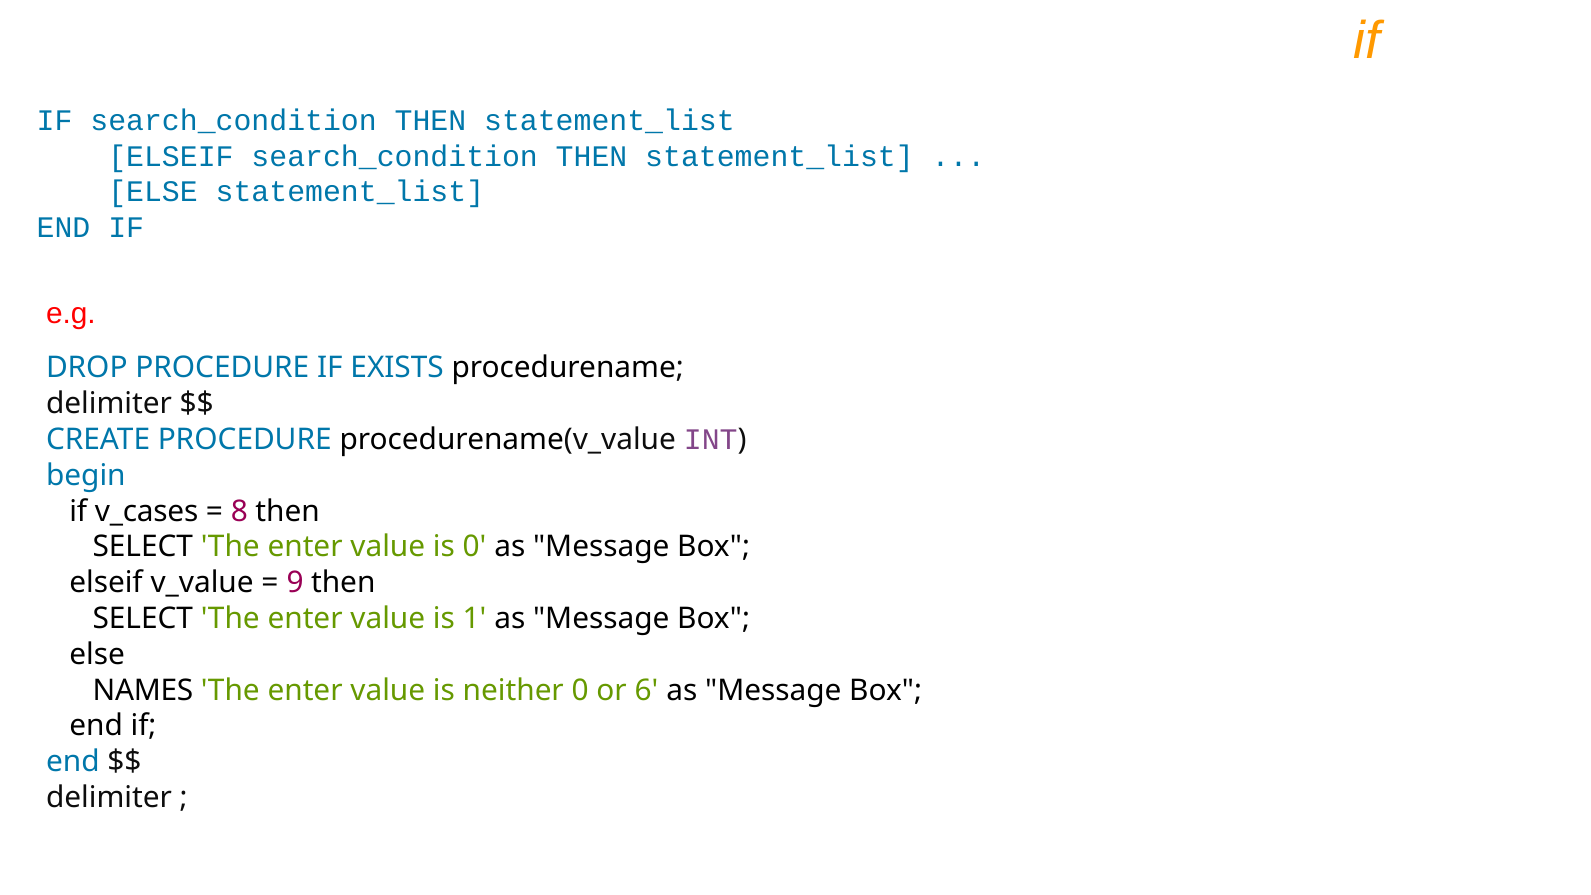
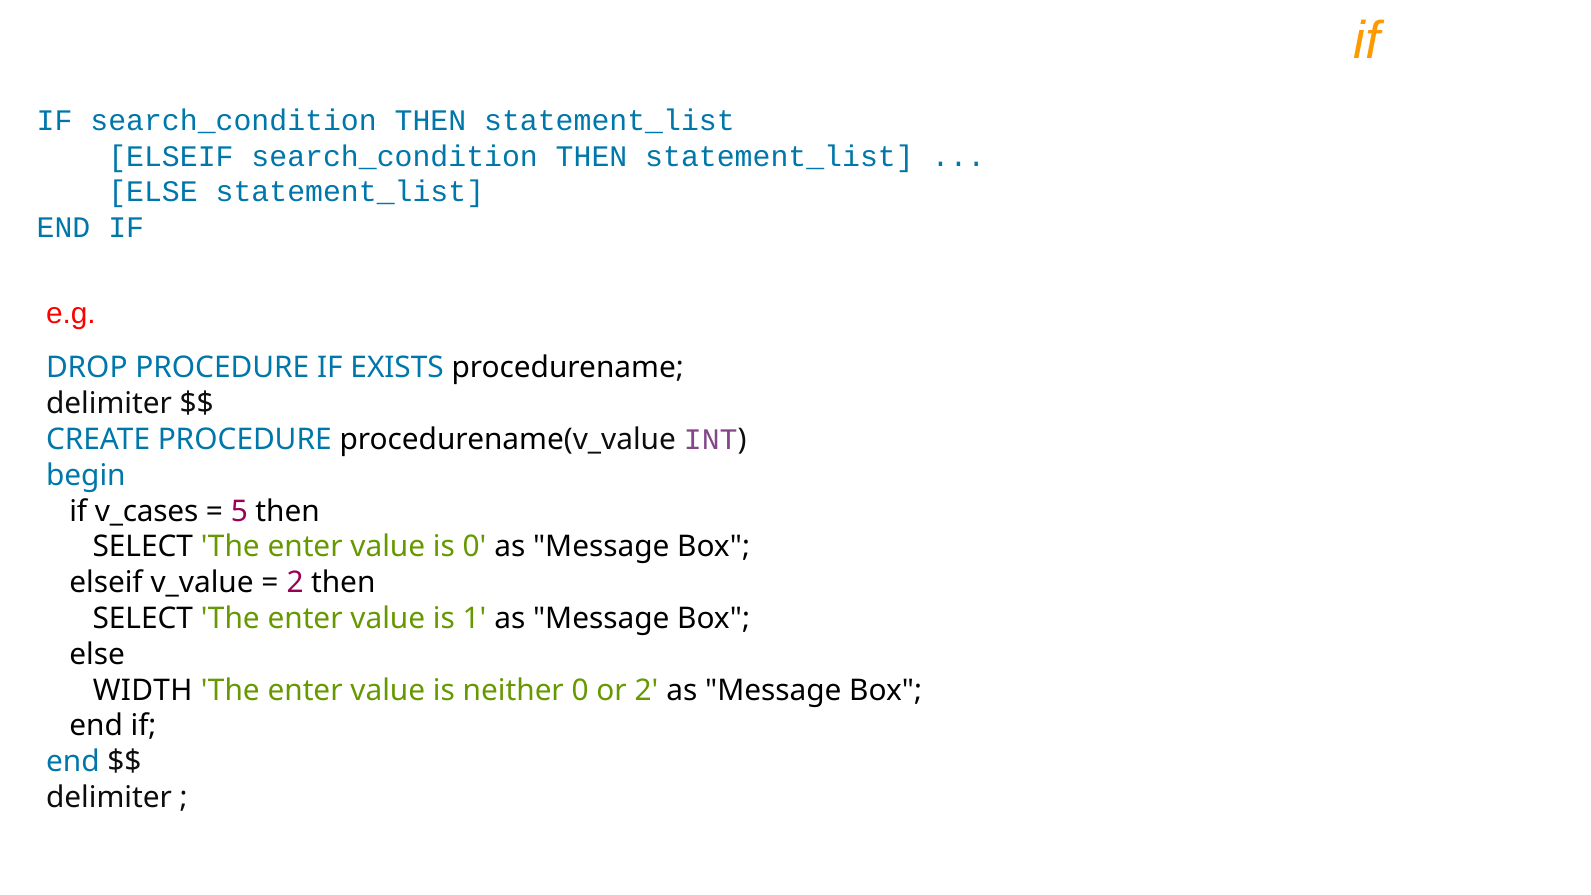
8: 8 -> 5 (239, 511)
9: 9 -> 2 (295, 583)
NAMES: NAMES -> WIDTH (143, 690)
or 6: 6 -> 2 (646, 690)
